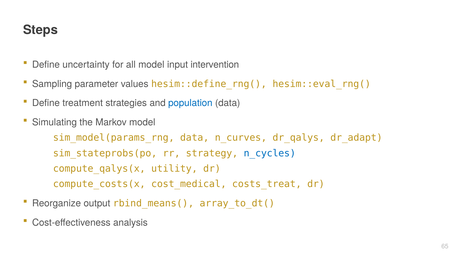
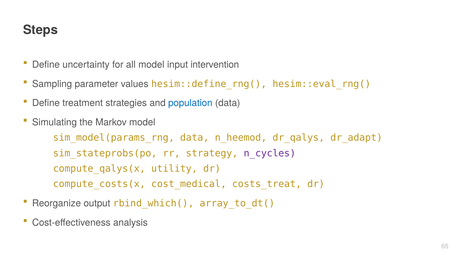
n_curves: n_curves -> n_heemod (241, 137)
n_cycles colour: blue -> purple (270, 153)
rbind_means(: rbind_means( -> rbind_which( (153, 203)
